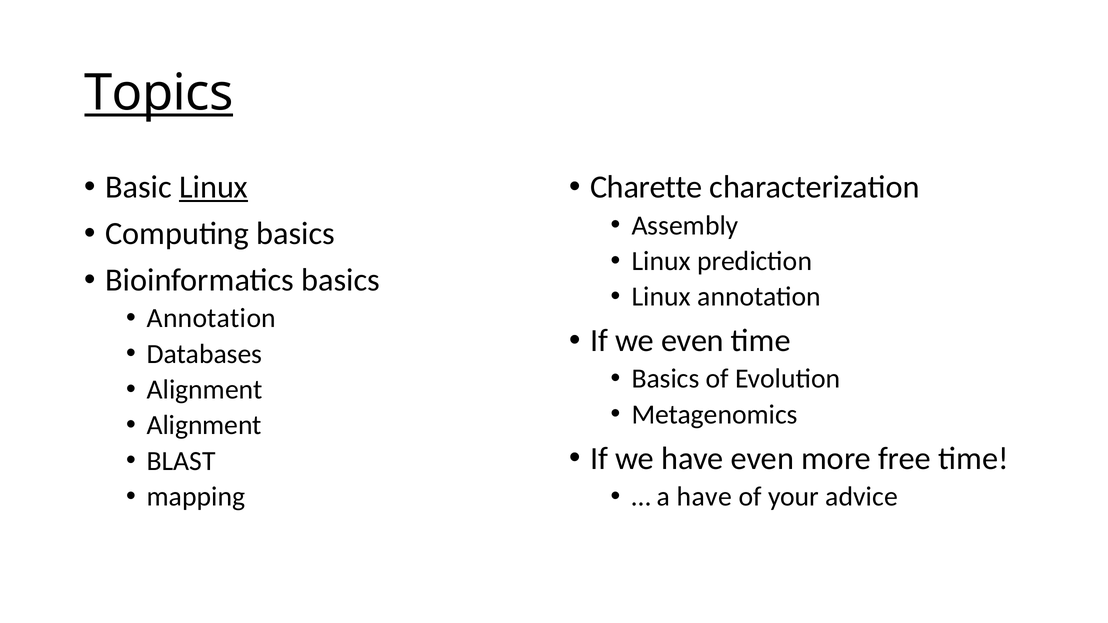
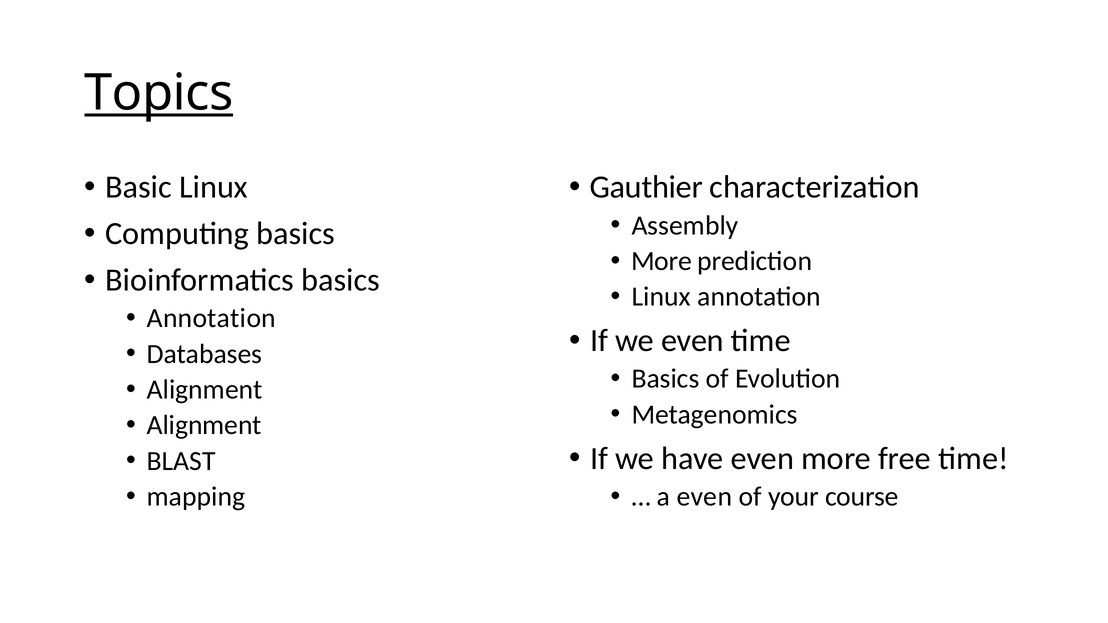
Linux underline: present -> none (214, 187)
Charette: Charette -> Gauthier (646, 187)
Linux: Linux -> More (661, 261)
a have: have -> even (704, 497)
advice: advice -> course (862, 497)
